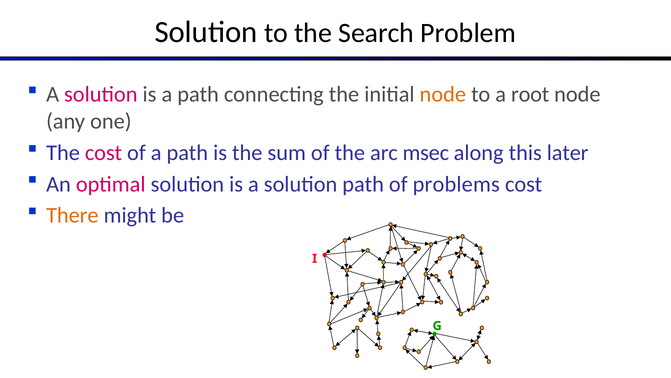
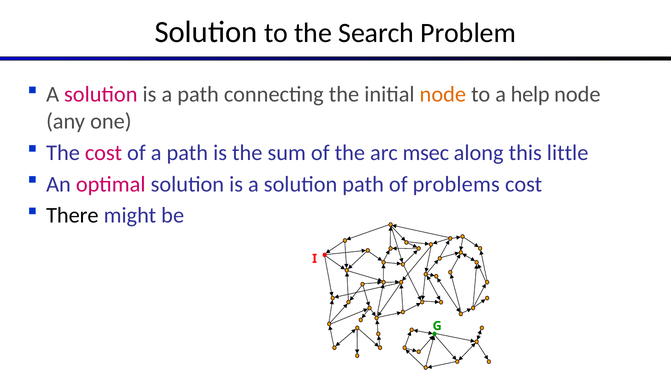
root: root -> help (530, 94)
later: later -> little (568, 153)
There colour: orange -> black (72, 215)
